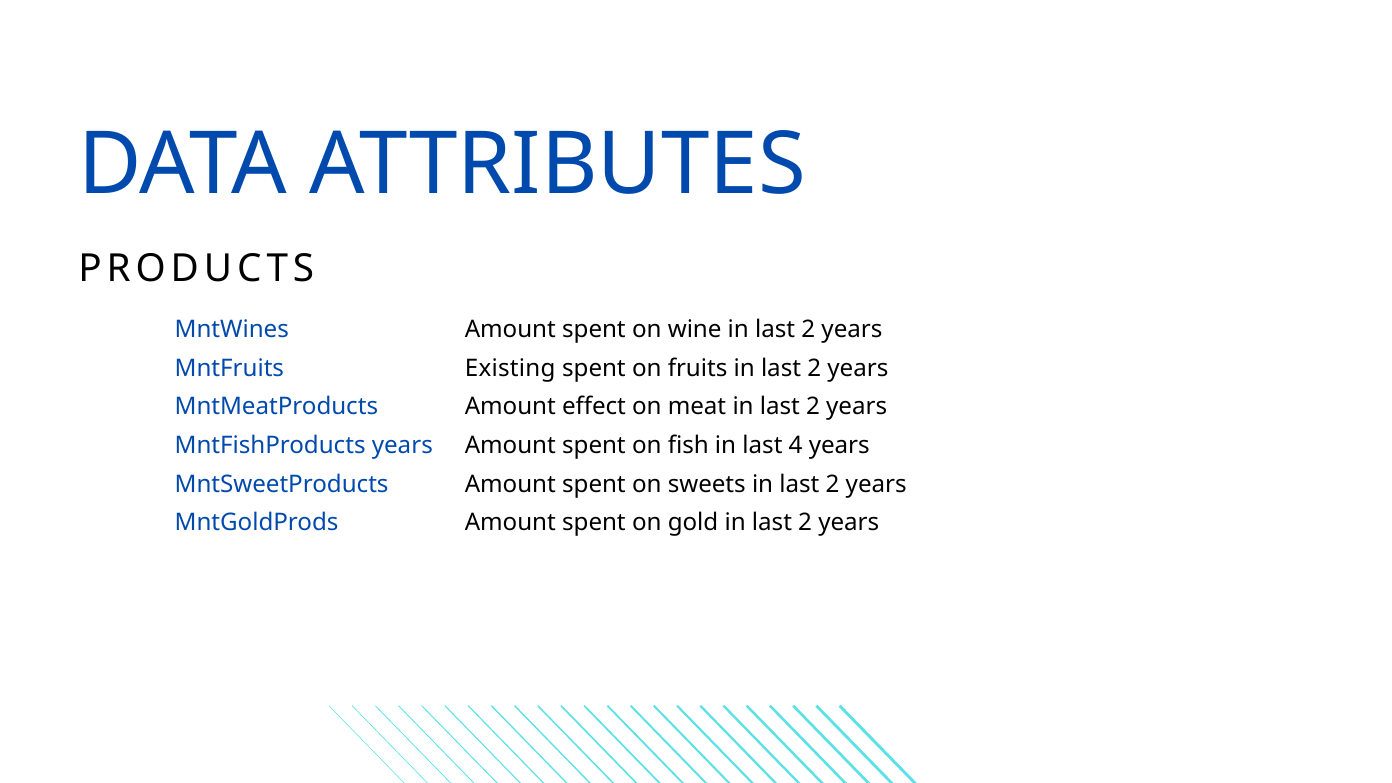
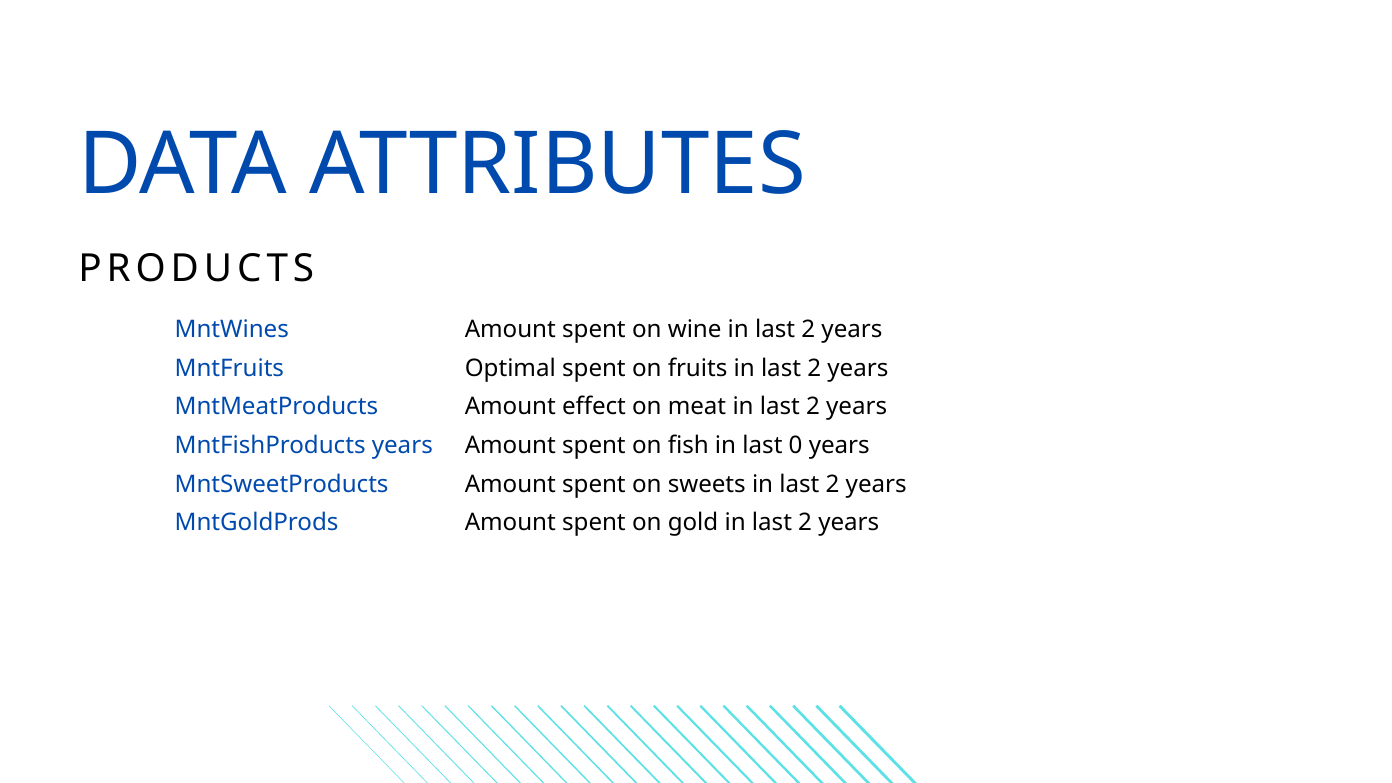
Existing: Existing -> Optimal (510, 368)
4: 4 -> 0 (796, 446)
